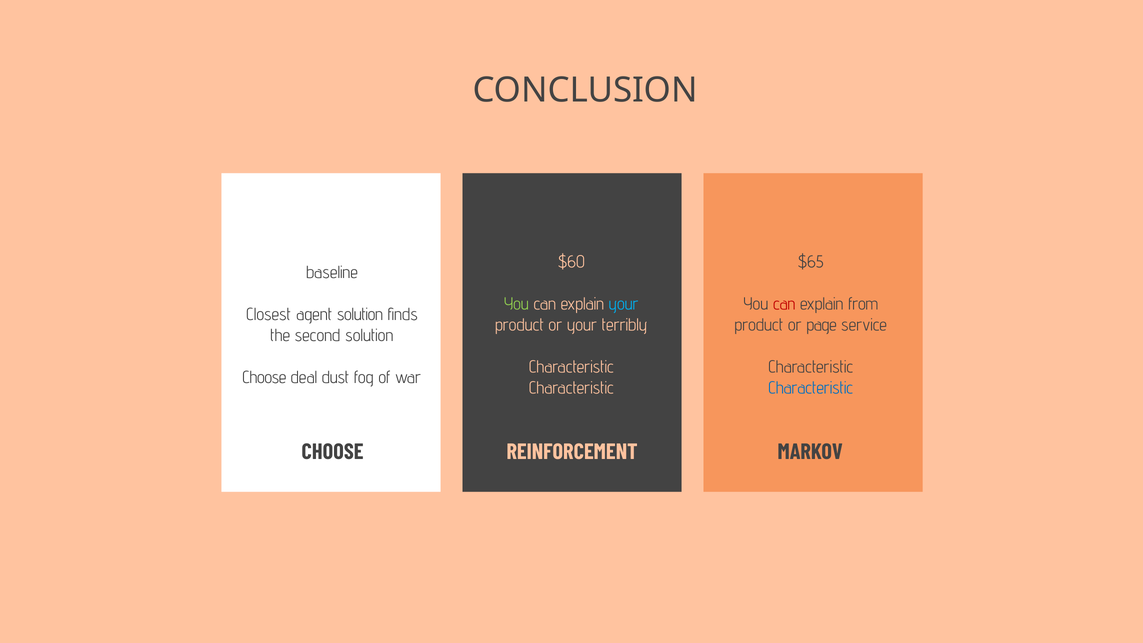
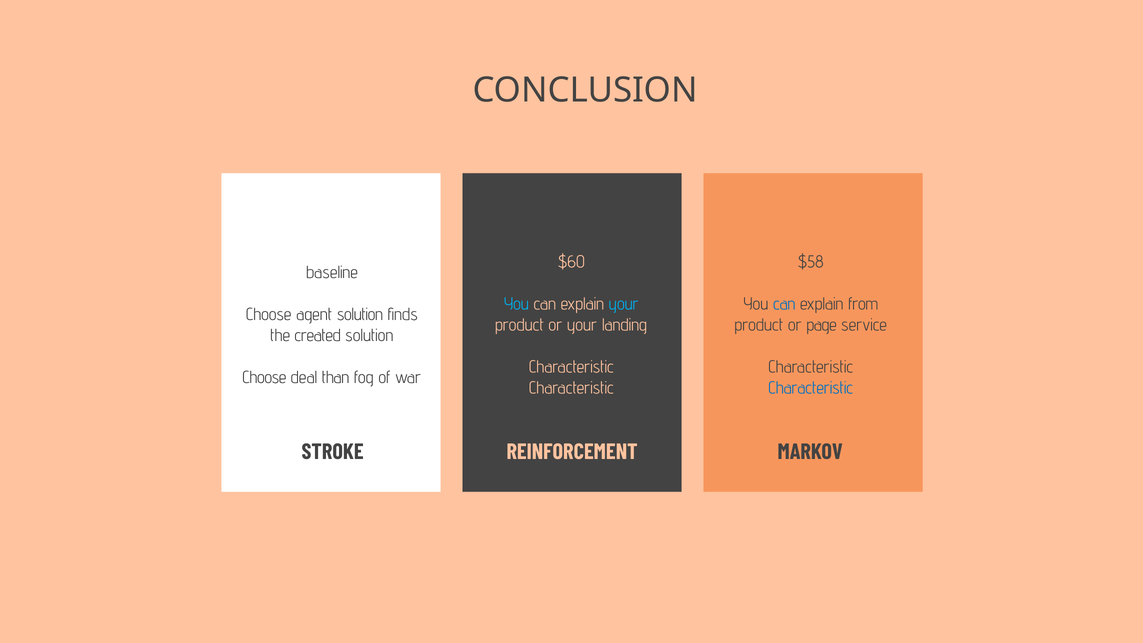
$65: $65 -> $58 (811, 262)
You colour: light green -> light blue (516, 304)
can colour: red -> blue (784, 304)
Closest: Closest -> Choose (269, 314)
terribly: terribly -> landing (625, 325)
second: second -> created (318, 335)
dust: dust -> than (336, 377)
CHOOSE: CHOOSE -> STROKE (333, 452)
